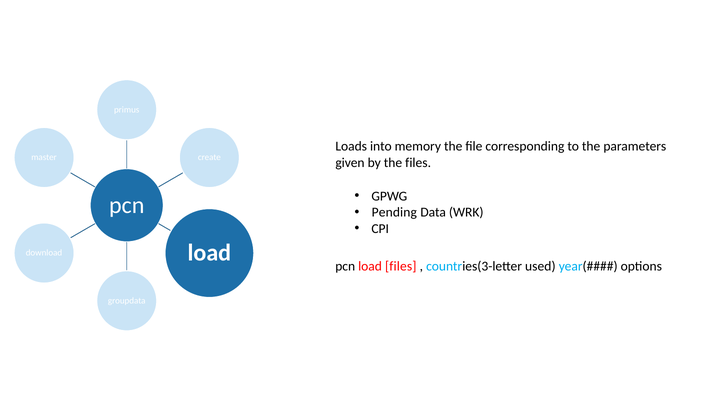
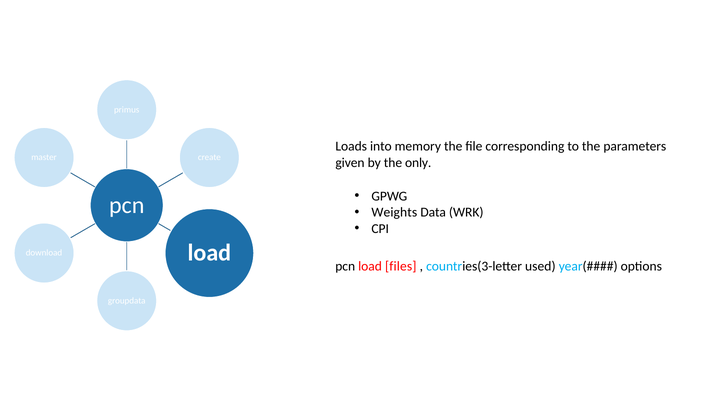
the files: files -> only (418, 163)
Pending: Pending -> Weights (394, 212)
